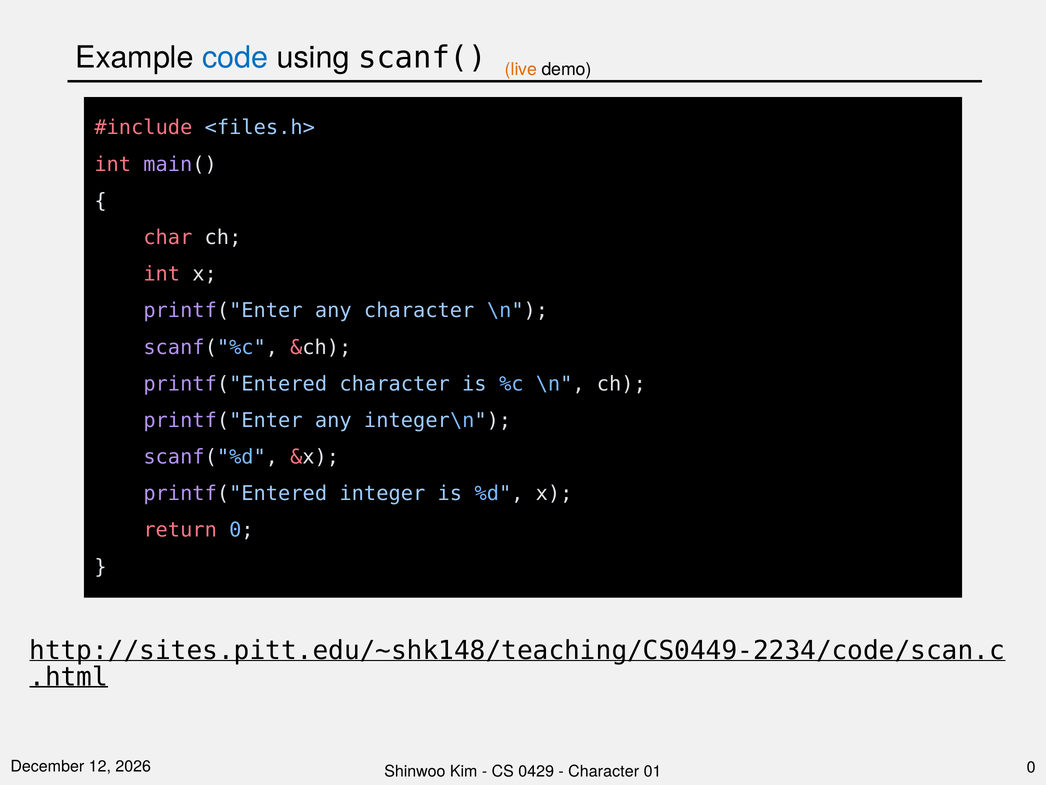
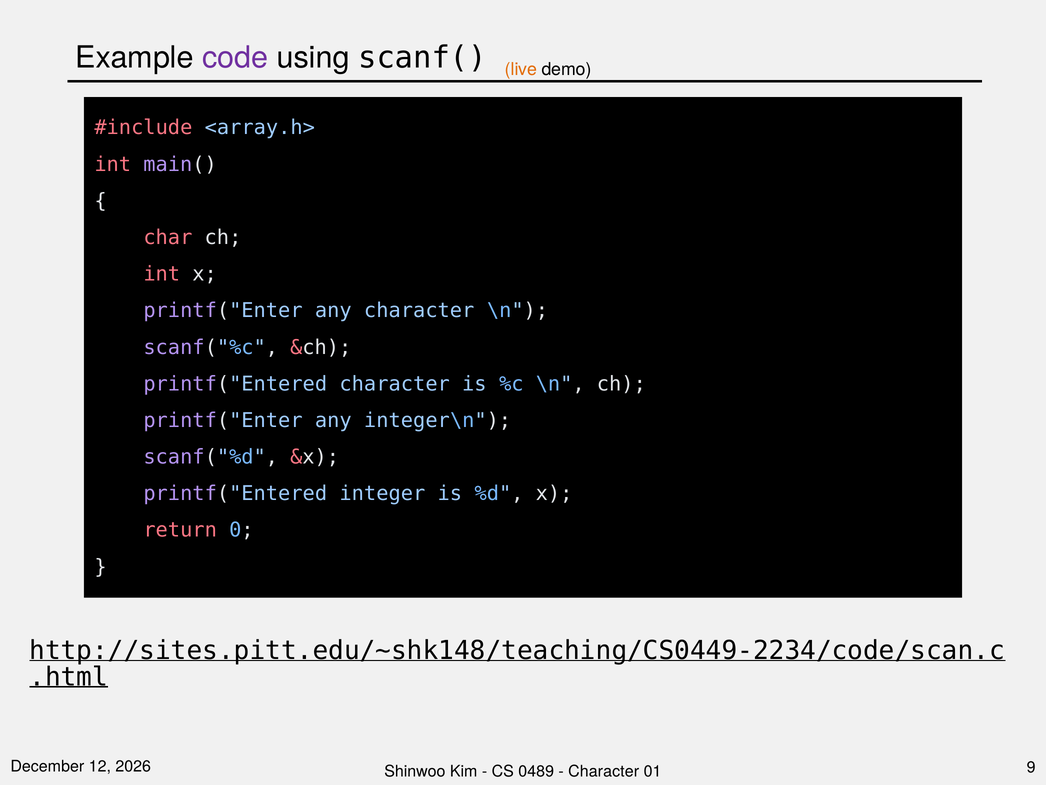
code colour: blue -> purple (235, 58)
<files.h>: <files.h> -> <array.h> (260, 128)
0: 0 -> 9 (1031, 767)
0429: 0429 -> 0489 (536, 771)
